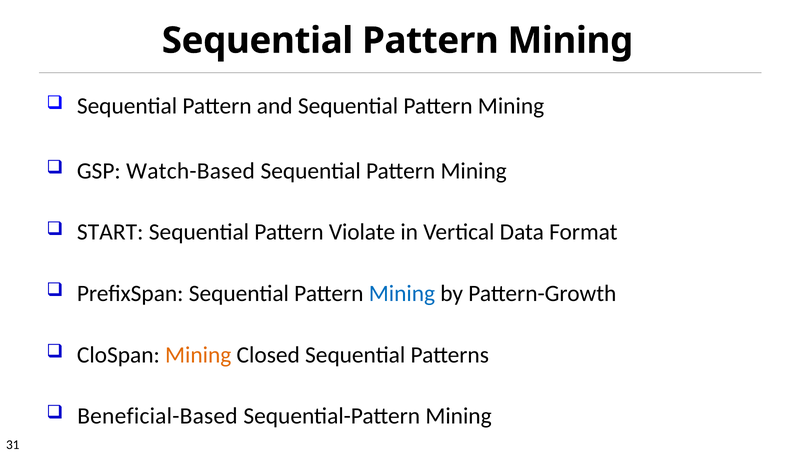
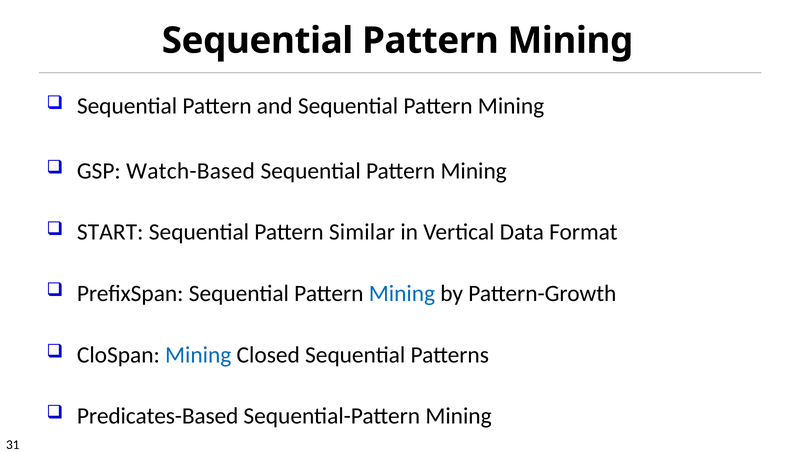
Violate: Violate -> Similar (362, 232)
Mining colour: orange -> blue (198, 355)
Beneficial-Based: Beneficial-Based -> Predicates-Based (158, 416)
